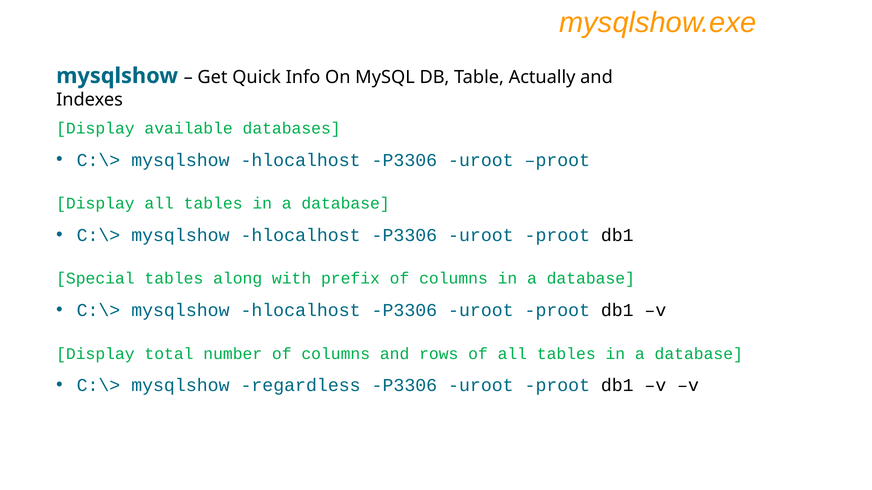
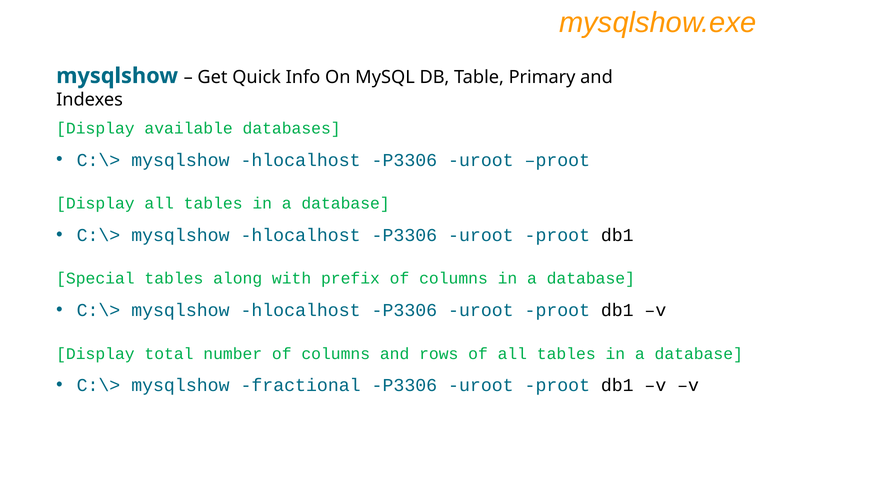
Actually: Actually -> Primary (542, 77)
regardless: regardless -> fractional (301, 386)
